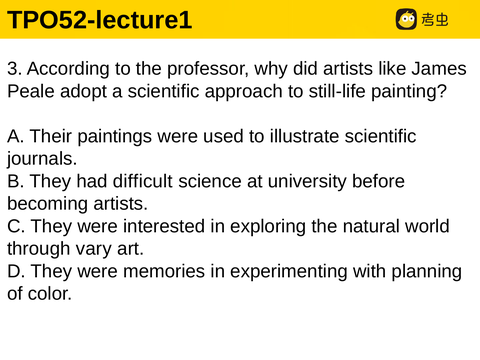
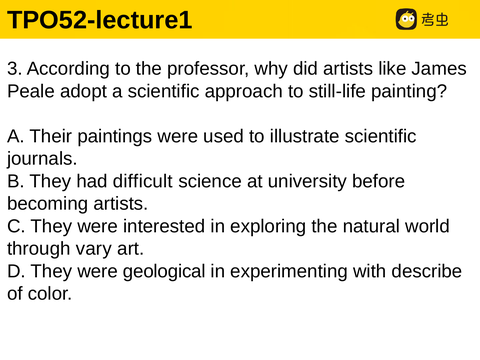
memories: memories -> geological (164, 271)
planning: planning -> describe (427, 271)
